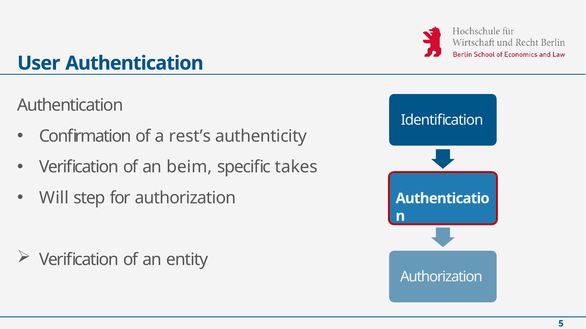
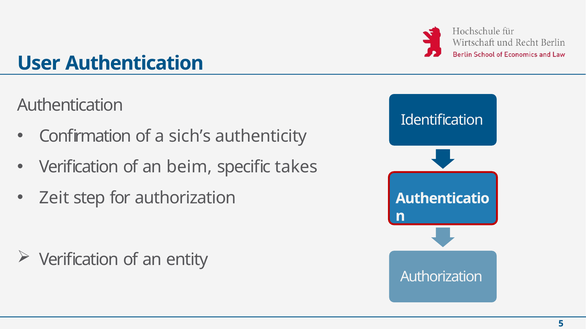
rest’s: rest’s -> sich’s (190, 136)
Will: Will -> Zeit (54, 198)
